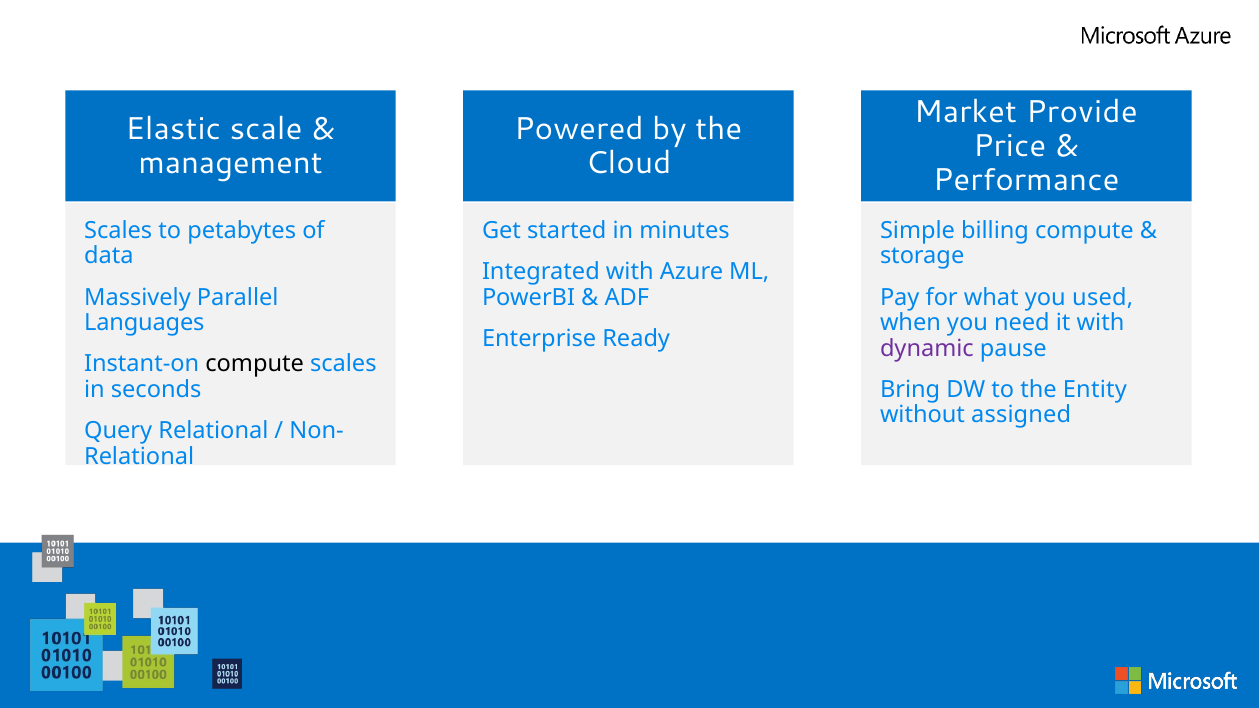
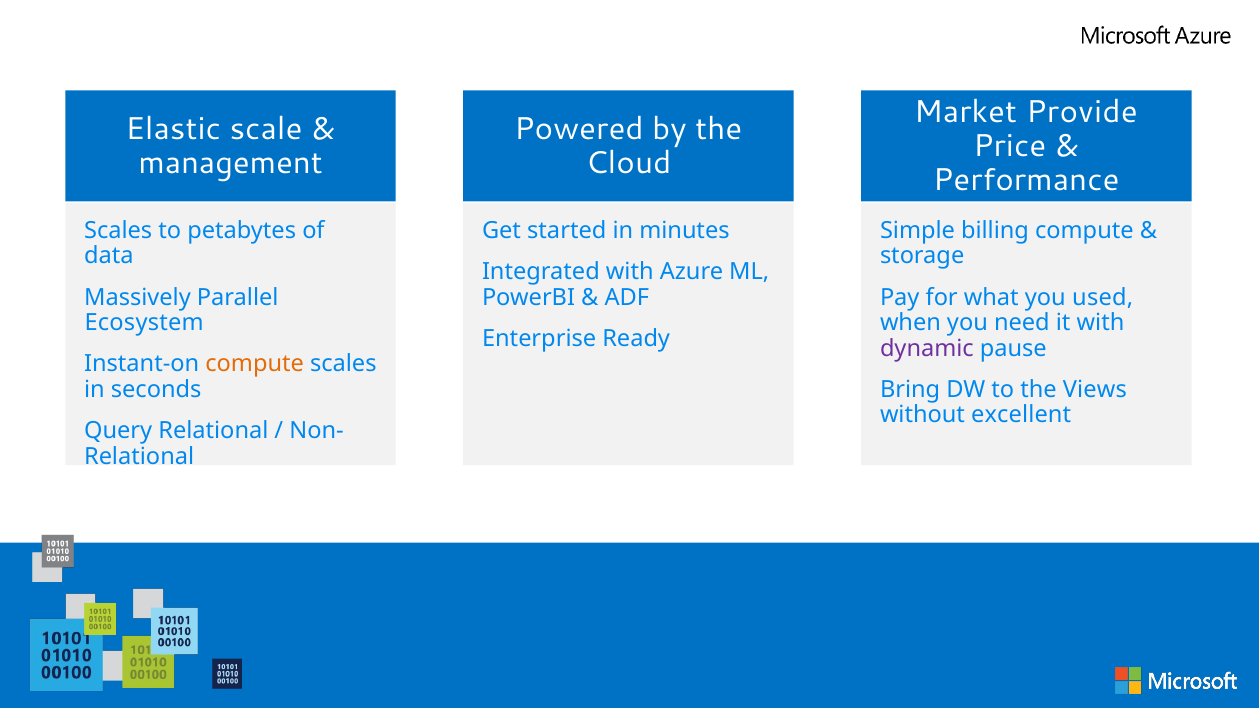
Languages: Languages -> Ecosystem (144, 323)
compute colour: black -> orange (255, 364)
Entity: Entity -> Views (1095, 390)
assigned: assigned -> excellent (1021, 415)
